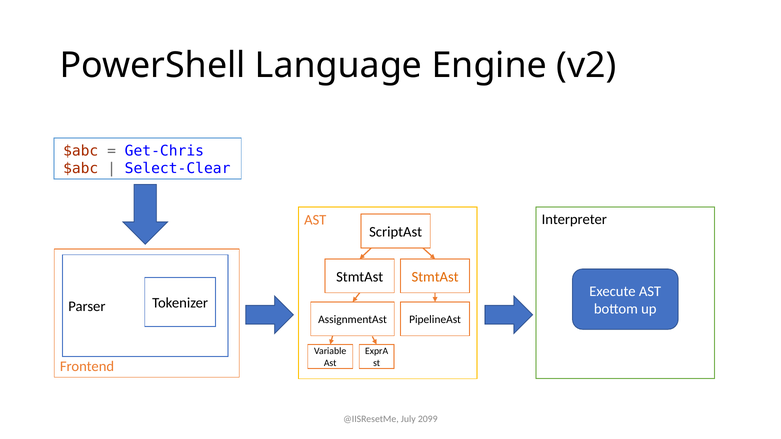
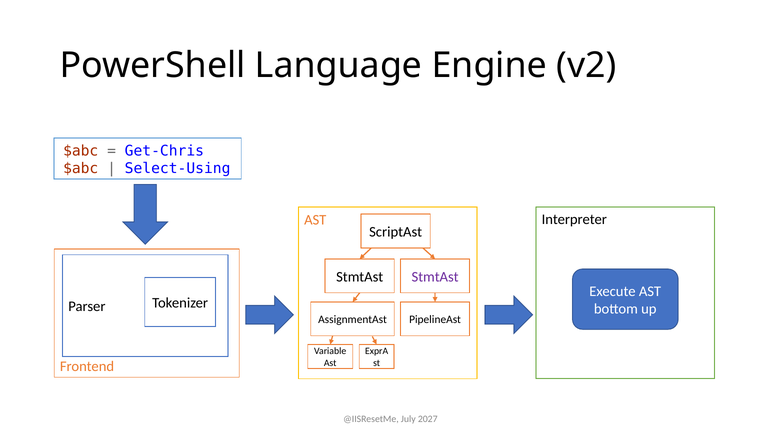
Select-Clear: Select-Clear -> Select-Using (178, 168)
StmtAst colour: orange -> purple (435, 277)
2099: 2099 -> 2027 (428, 419)
